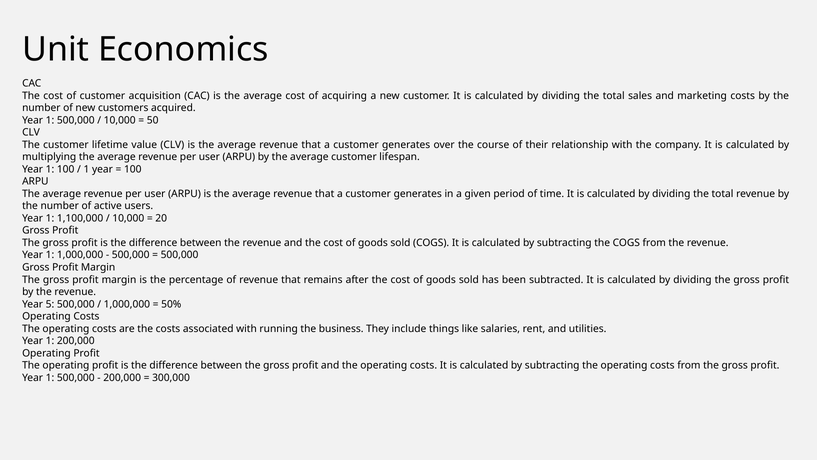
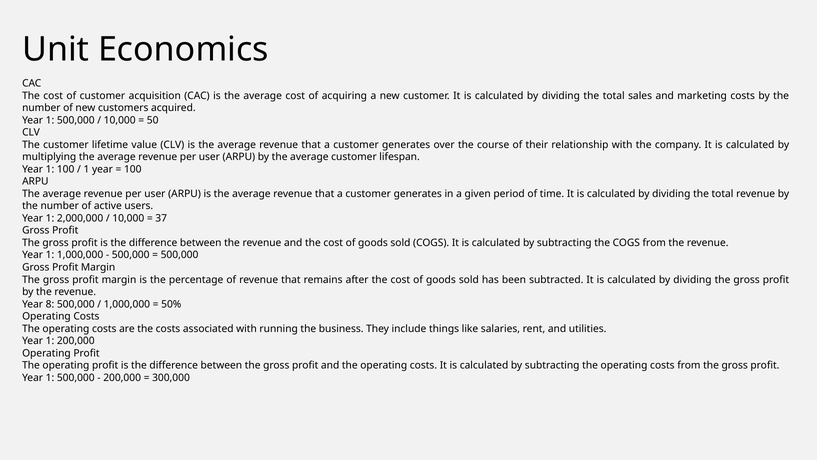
1,100,000: 1,100,000 -> 2,000,000 (80, 218)
20: 20 -> 37 (161, 218)
5: 5 -> 8 (50, 304)
